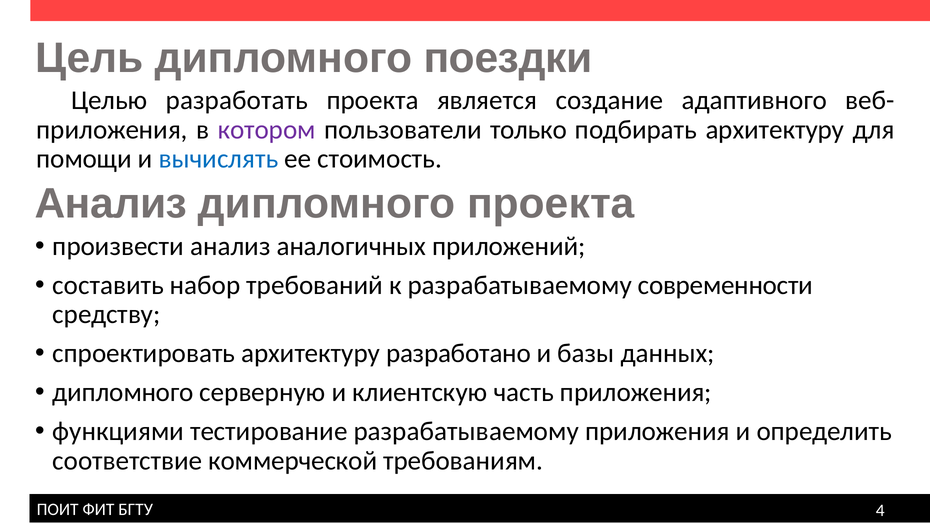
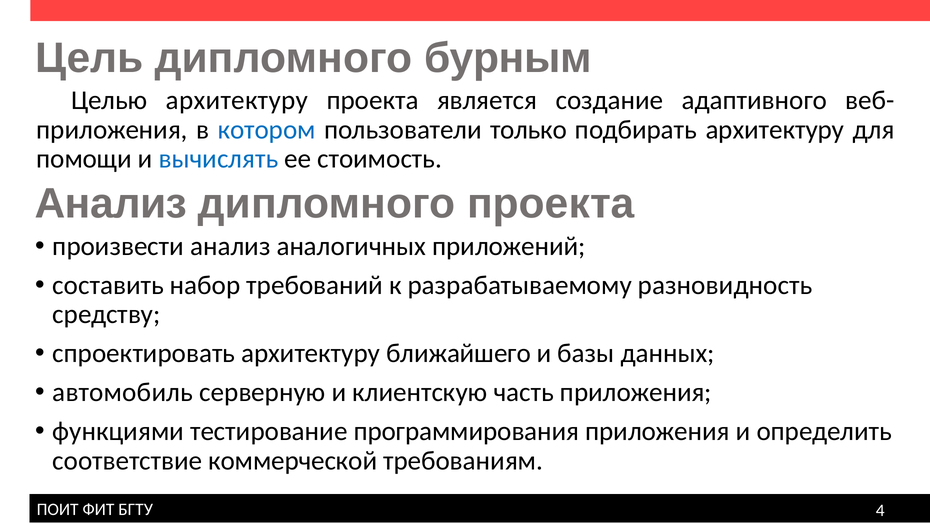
поездки: поездки -> бурным (508, 58)
Целью разработать: разработать -> архитектуру (237, 100)
котором colour: purple -> blue (267, 130)
современности: современности -> разновидность (725, 285)
разработано: разработано -> ближайшего (458, 354)
дипломного: дипломного -> автомобиль (123, 393)
тестирование разрабатываемому: разрабатываемому -> программирования (466, 432)
